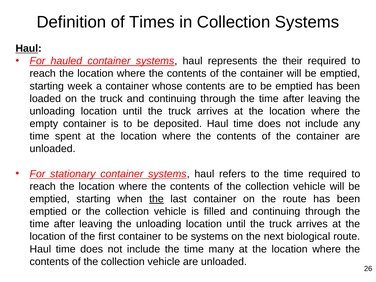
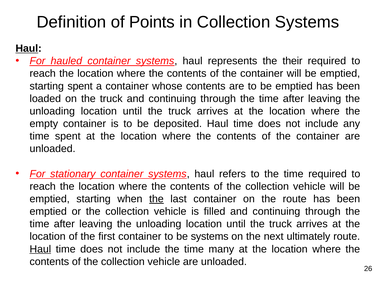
Times: Times -> Points (152, 22)
starting week: week -> spent (80, 86)
biological: biological -> ultimately (308, 237)
Haul underline: none -> present (40, 249)
